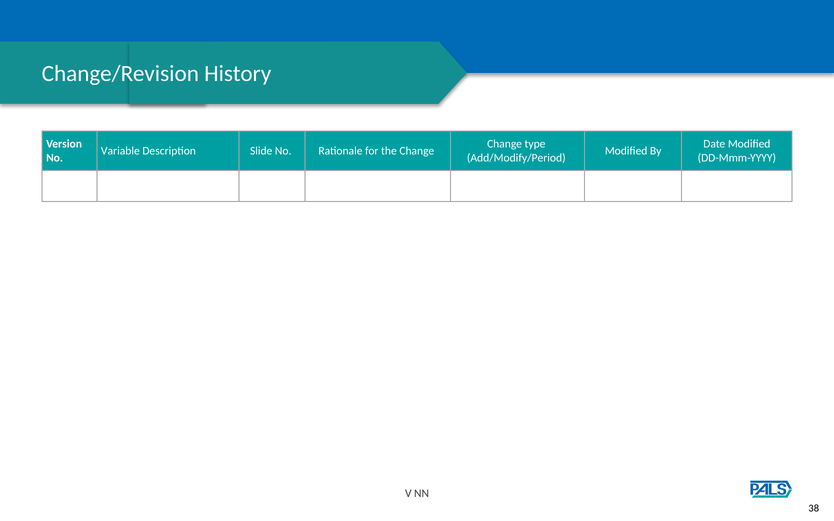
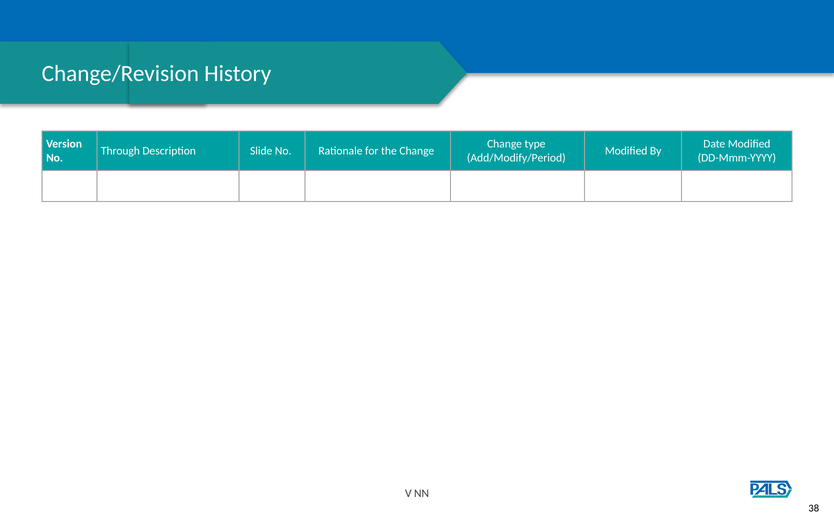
Variable: Variable -> Through (120, 151)
